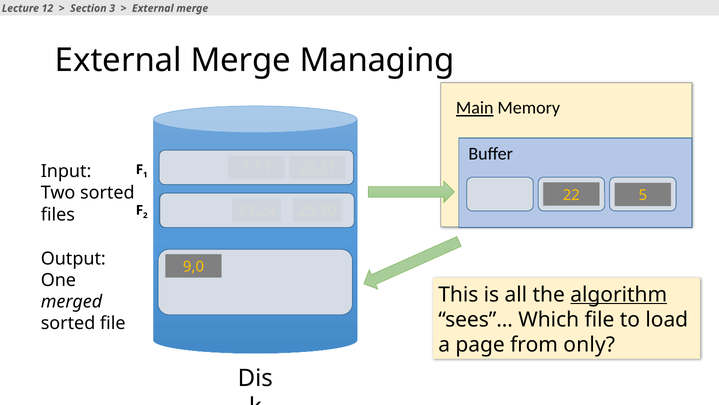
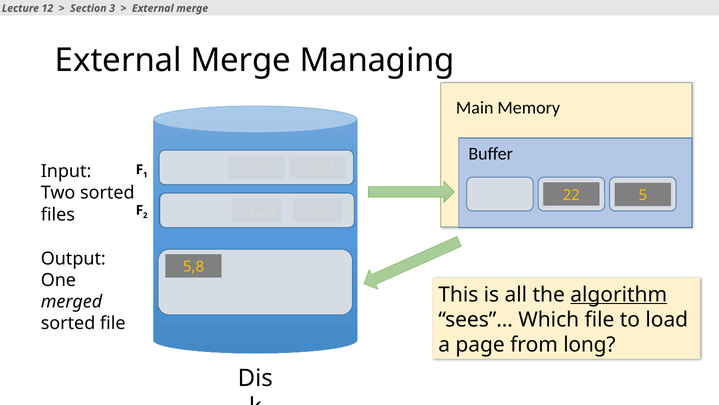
Main underline: present -> none (475, 108)
9,0: 9,0 -> 5,8 (194, 267)
only: only -> long (589, 345)
